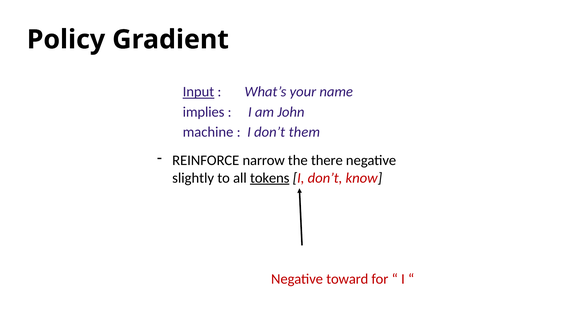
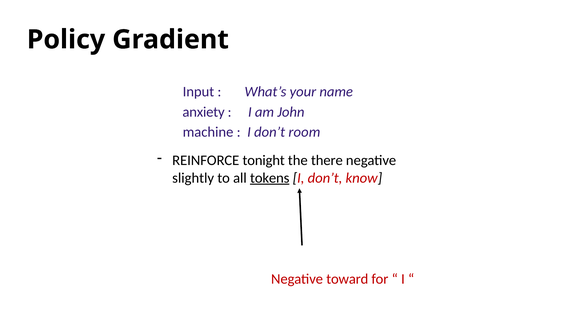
Input underline: present -> none (198, 92)
implies: implies -> anxiety (204, 112)
them: them -> room (304, 132)
narrow: narrow -> tonight (264, 161)
